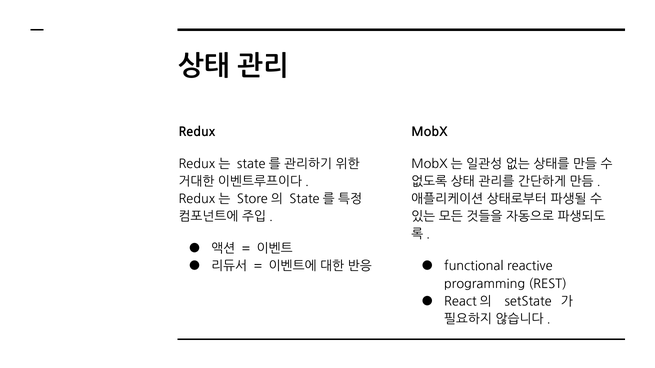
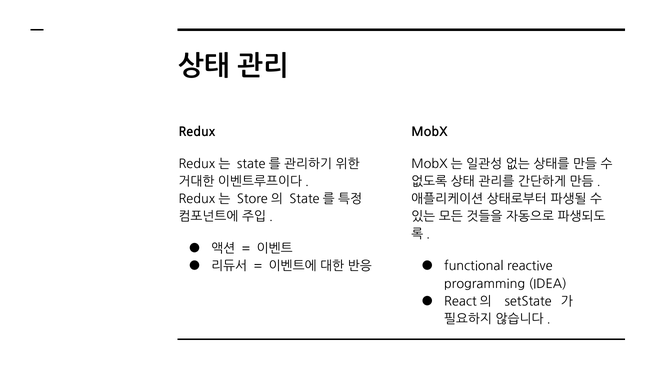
REST: REST -> IDEA (548, 284)
